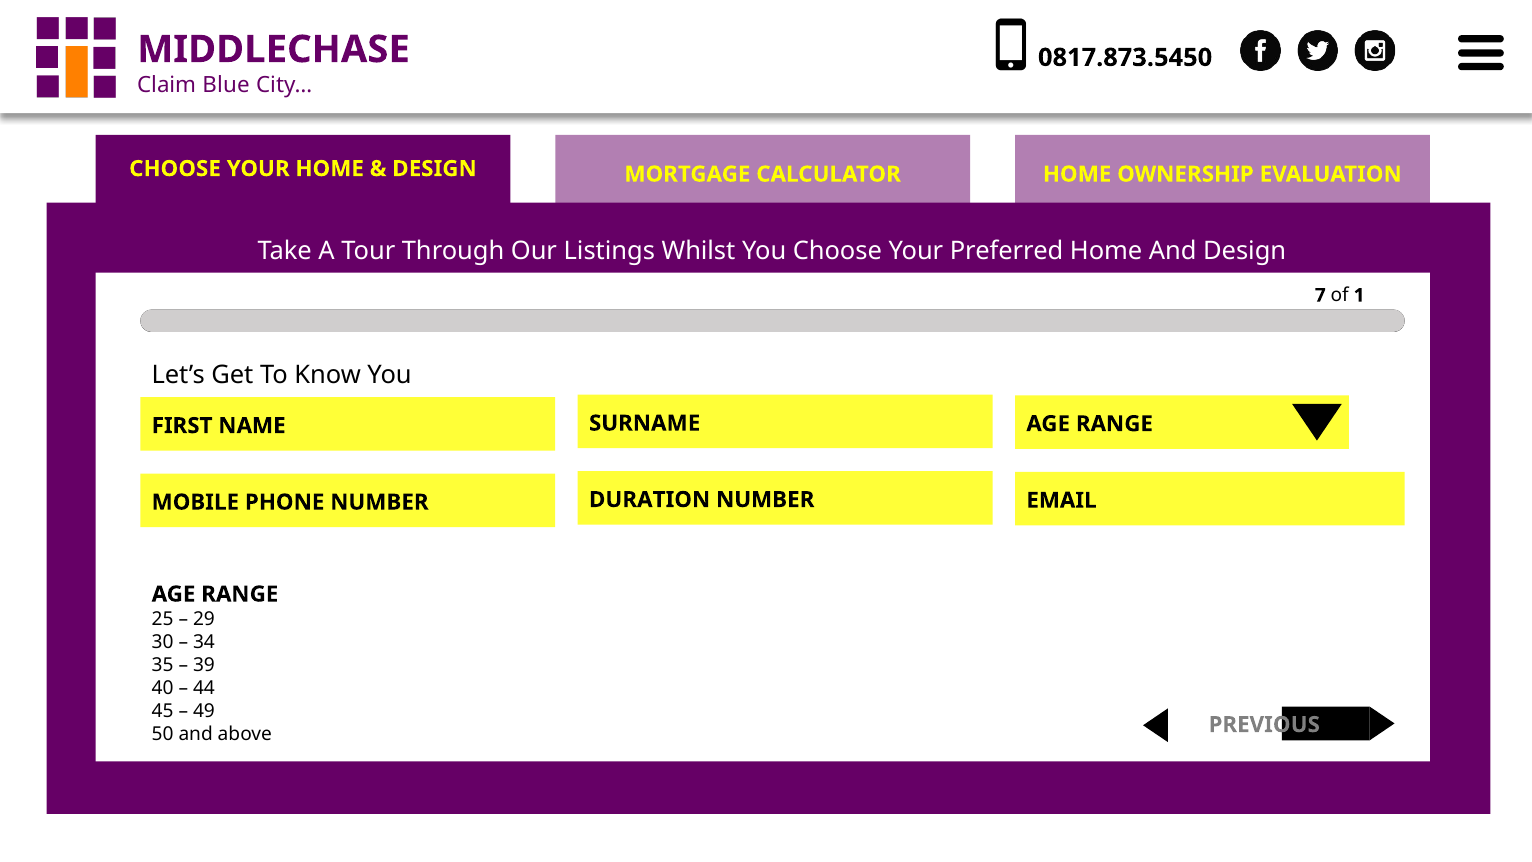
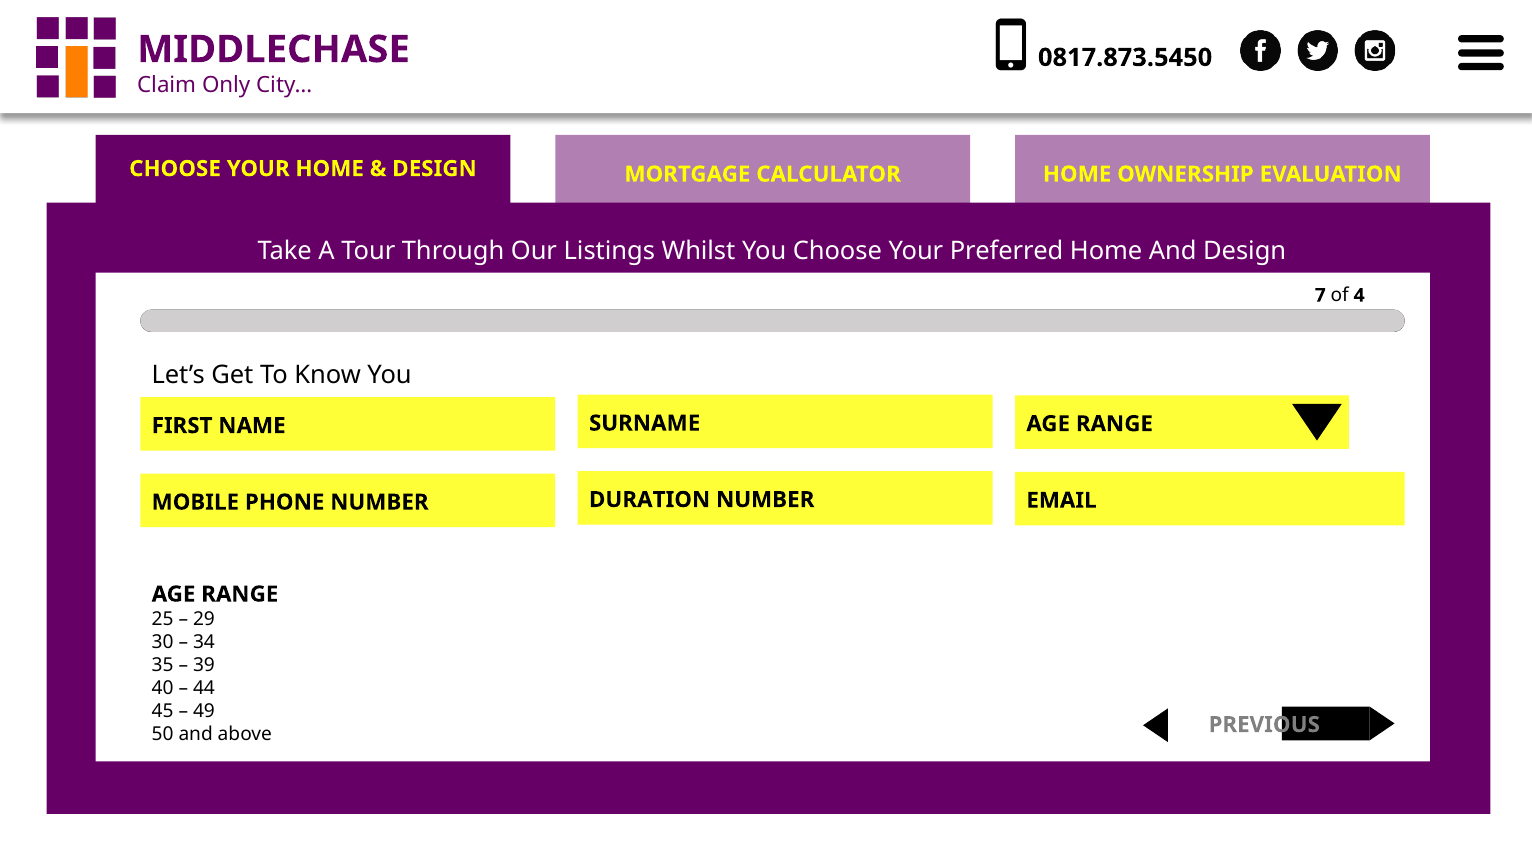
Blue: Blue -> Only (226, 85)
1: 1 -> 4 (1359, 295)
